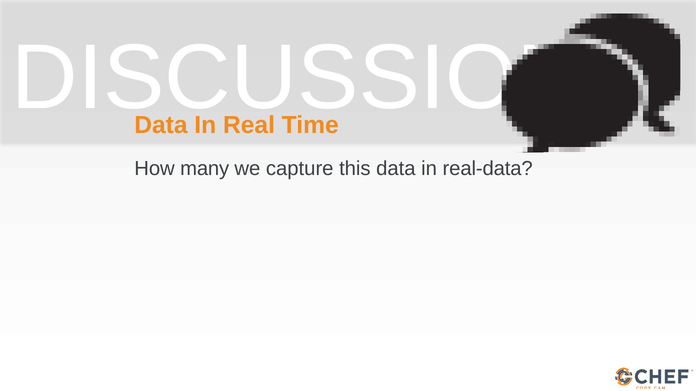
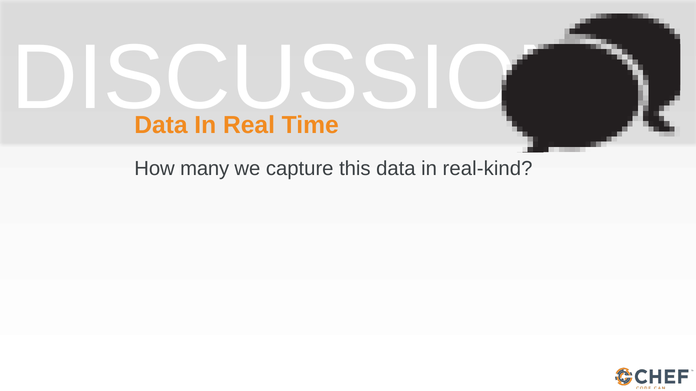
real-data: real-data -> real-kind (488, 169)
